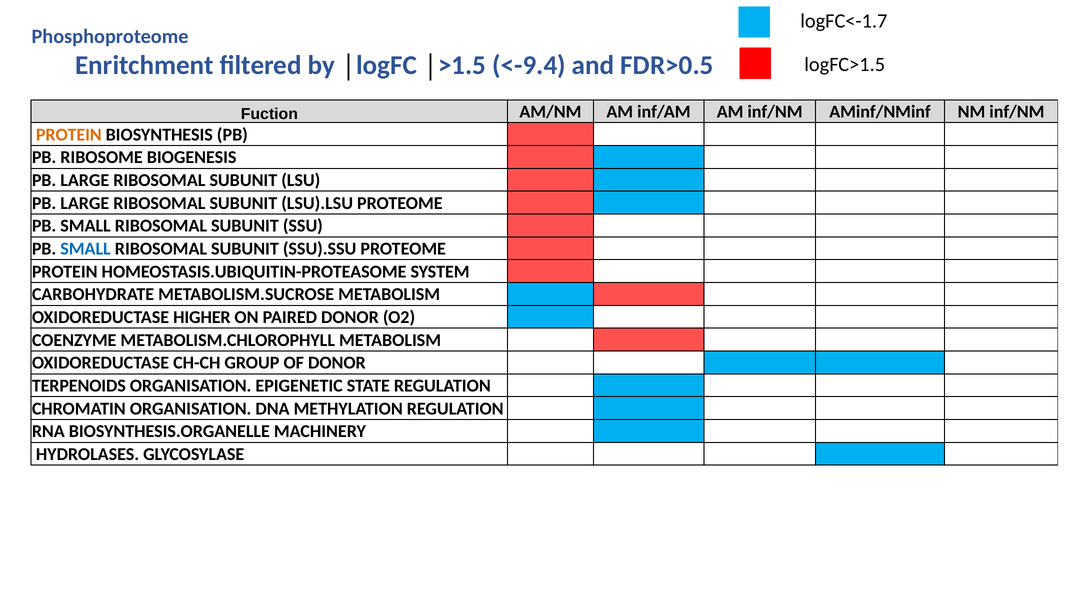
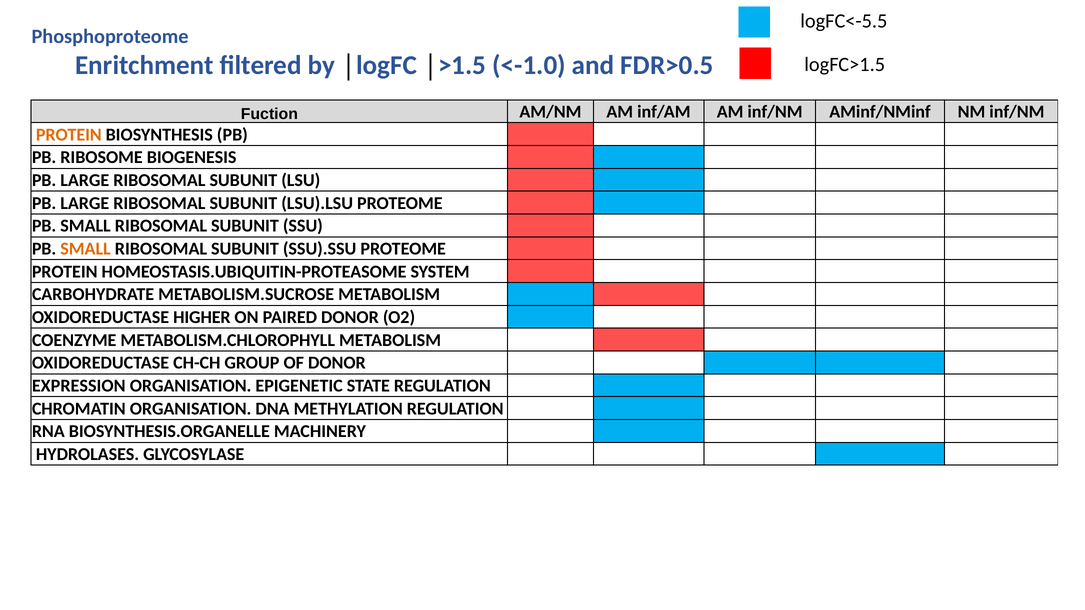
logFC<-1.7: logFC<-1.7 -> logFC<-5.5 (844, 21)
<-9.4: <-9.4 -> <-1.0 (529, 66)
SMALL colour: blue -> orange (86, 249)
TERPENOIDS: TERPENOIDS -> EXPRESSION (79, 386)
